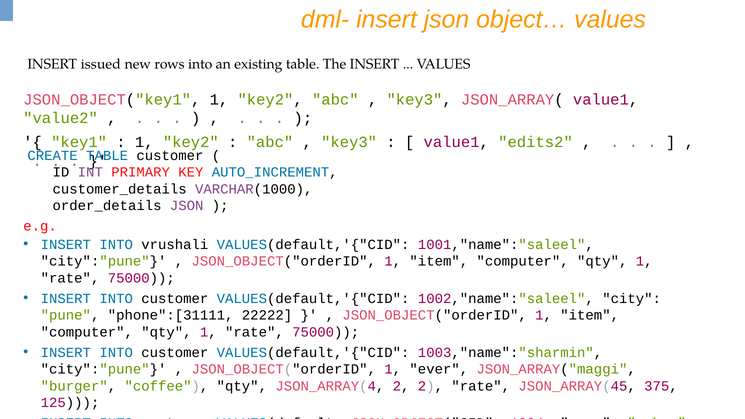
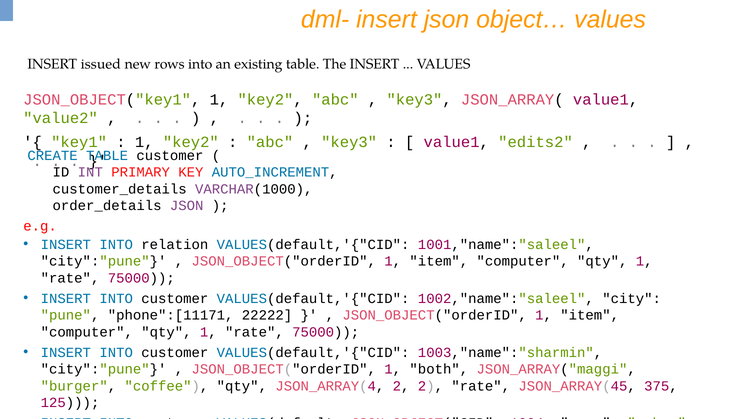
vrushali: vrushali -> relation (175, 245)
phone":[31111: phone":[31111 -> phone":[11171 (171, 315)
ever: ever -> both (439, 369)
